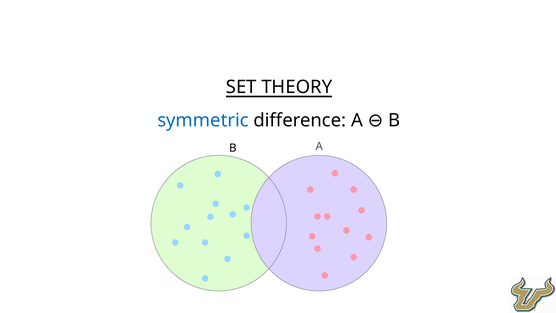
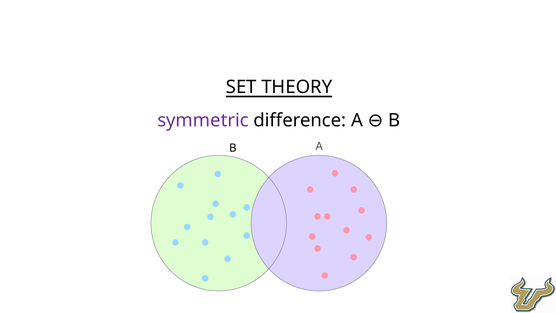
symmetric colour: blue -> purple (203, 120)
